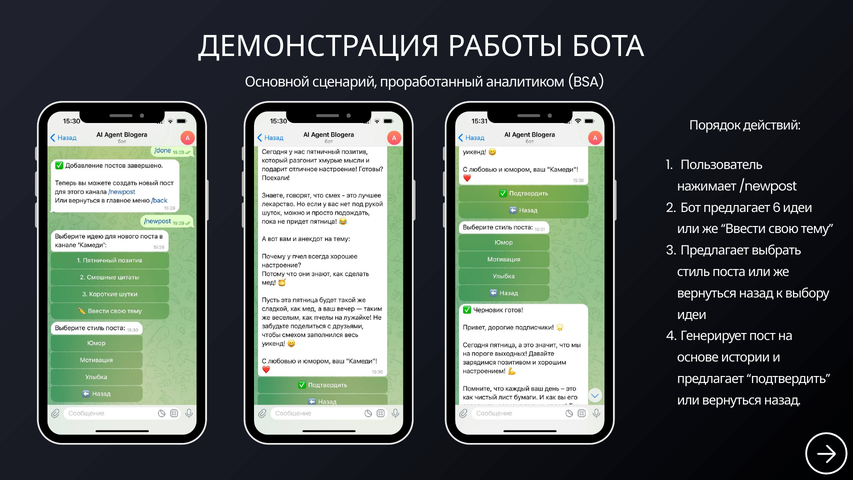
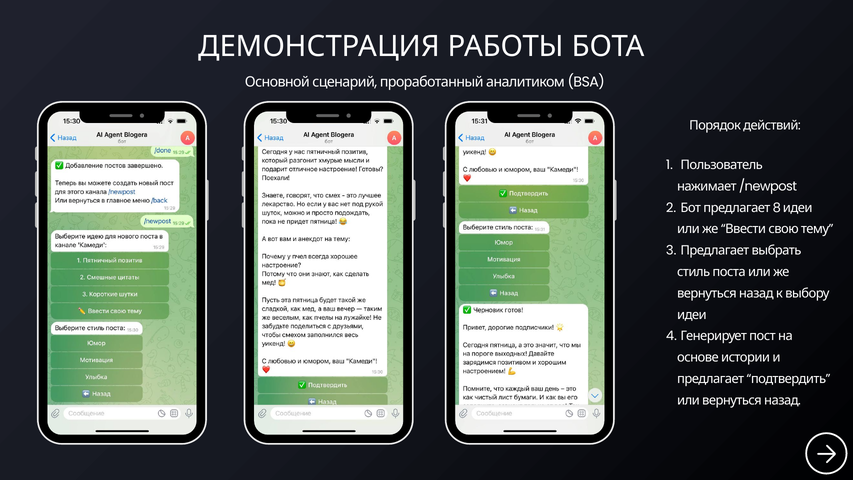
6: 6 -> 8 (777, 208)
